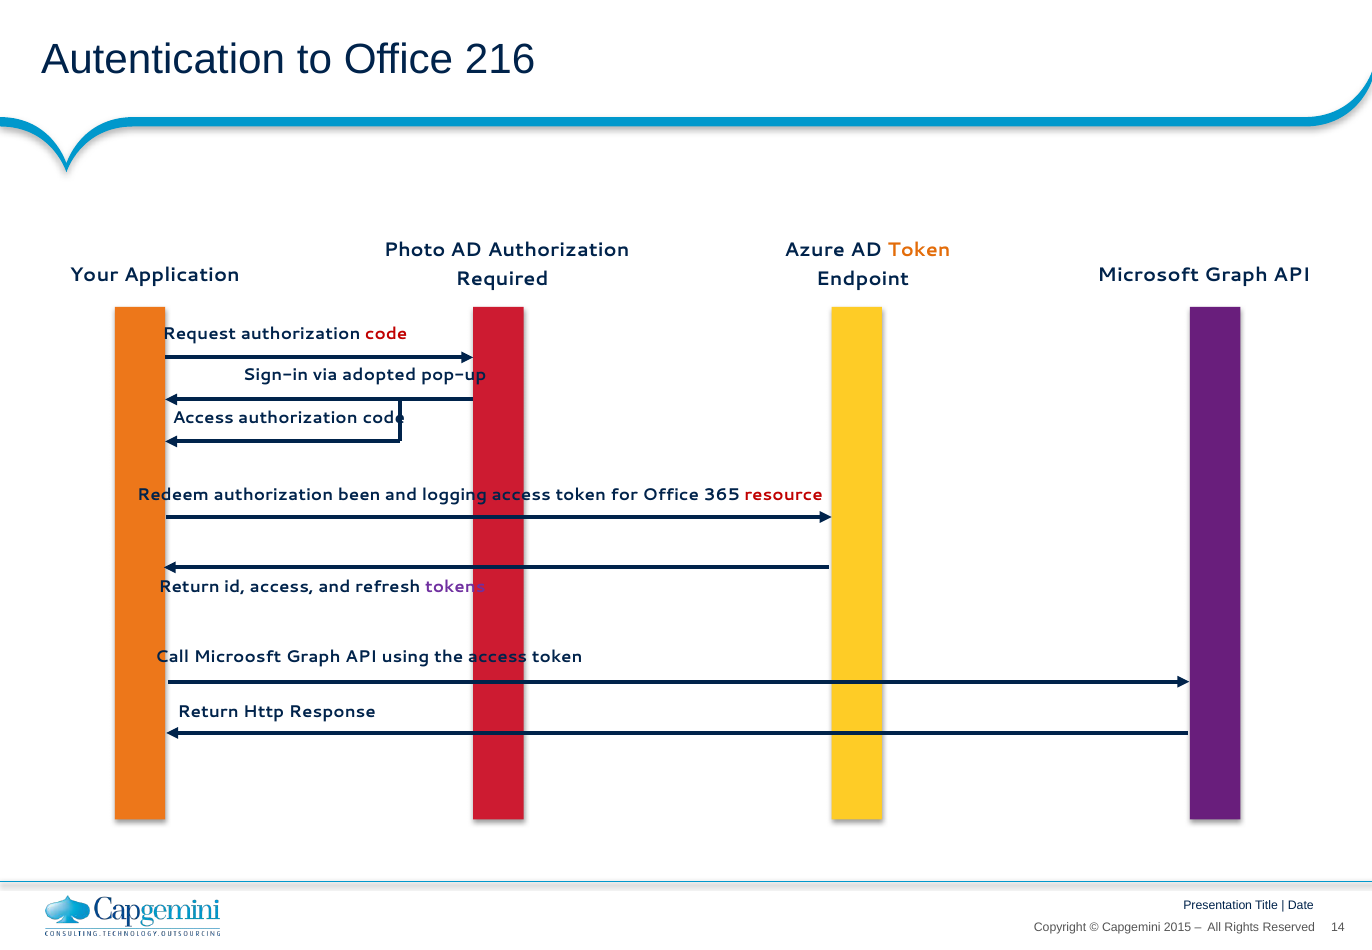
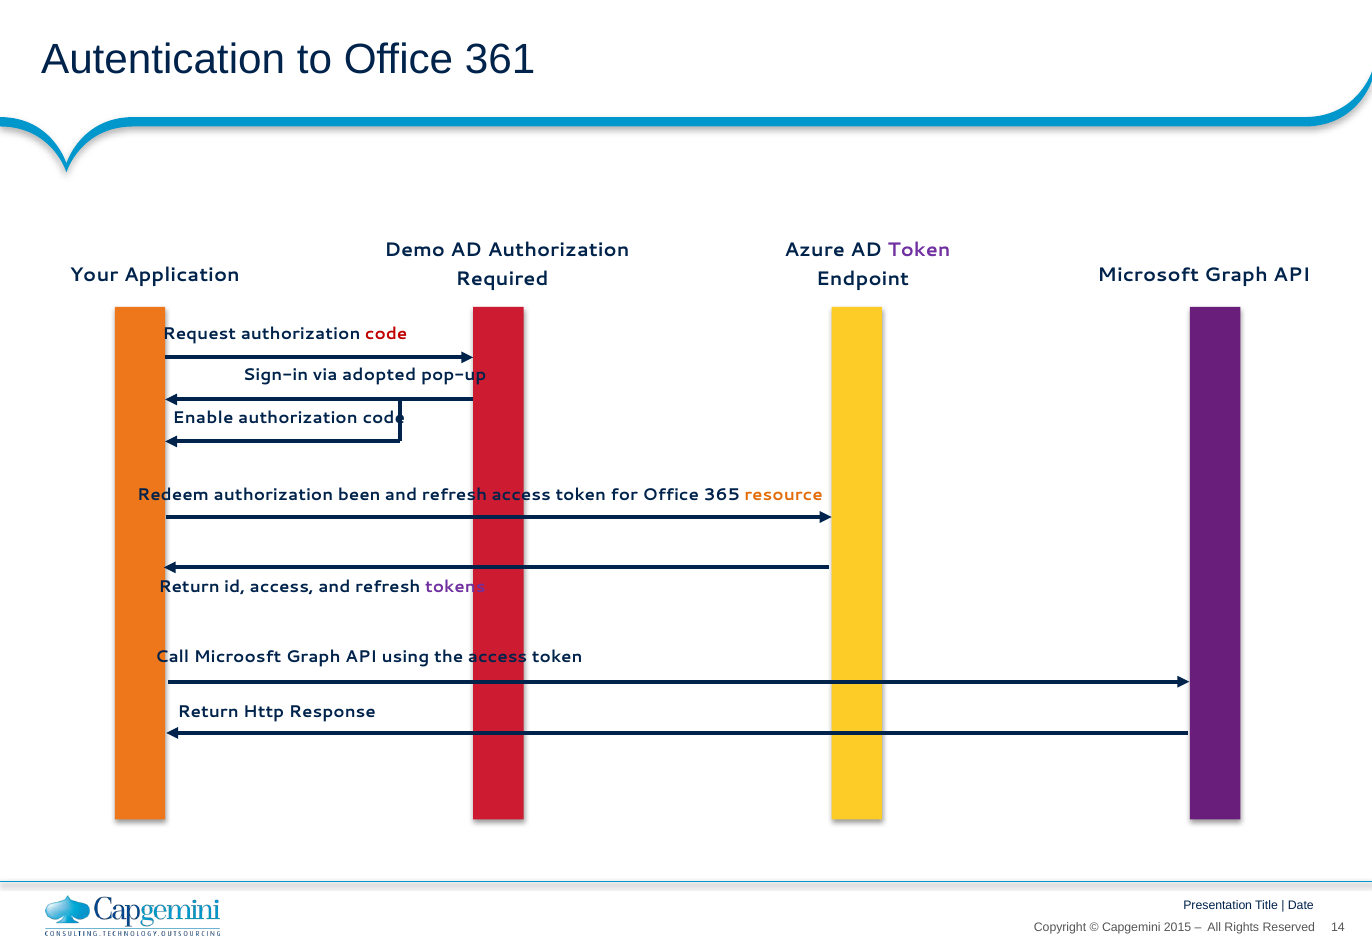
216: 216 -> 361 (500, 60)
Photo: Photo -> Demo (415, 250)
Token colour: orange -> purple (919, 250)
Access: Access -> Enable (203, 418)
logging: logging -> refresh (454, 495)
resource colour: red -> orange (784, 495)
